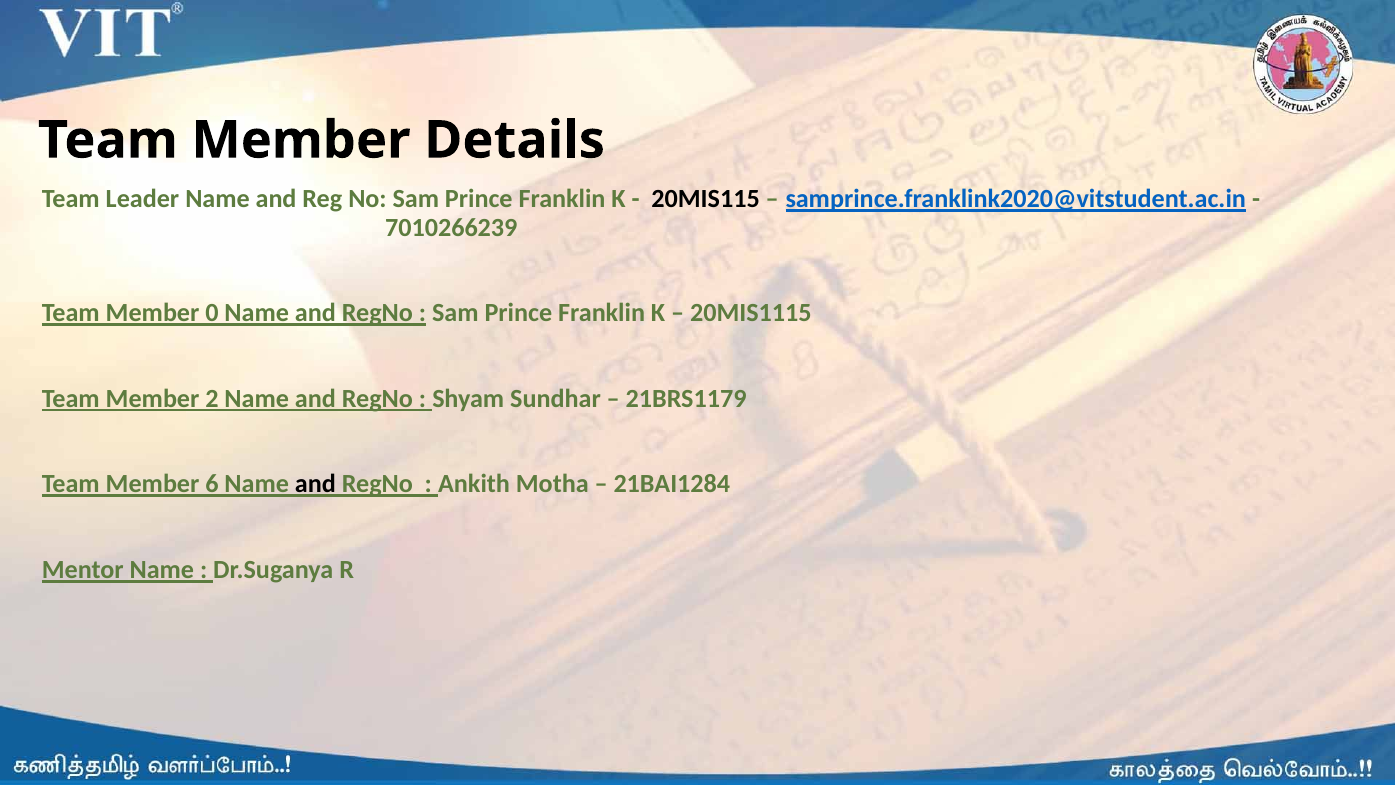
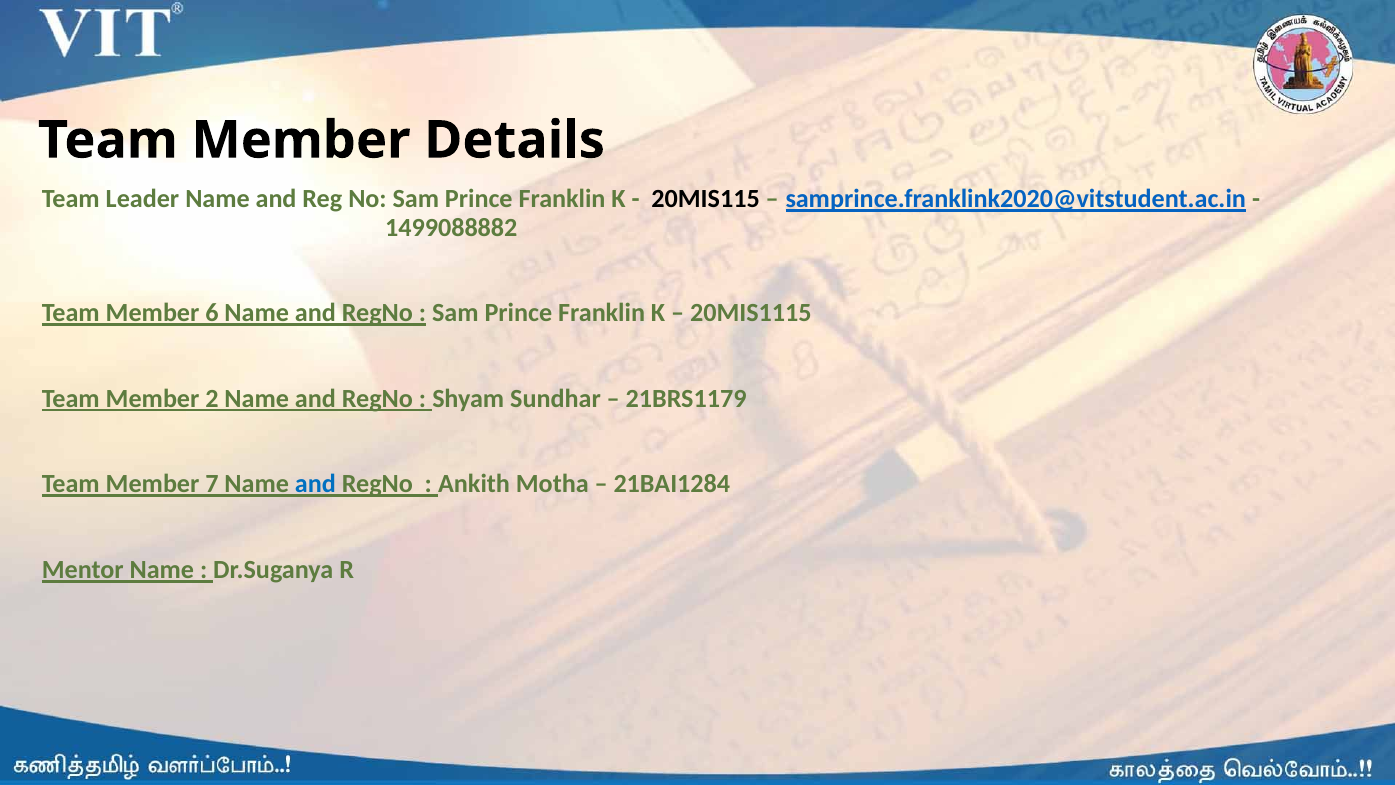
7010266239: 7010266239 -> 1499088882 (451, 227)
0: 0 -> 6 (212, 313)
6: 6 -> 7 (212, 484)
and colour: black -> blue (315, 484)
